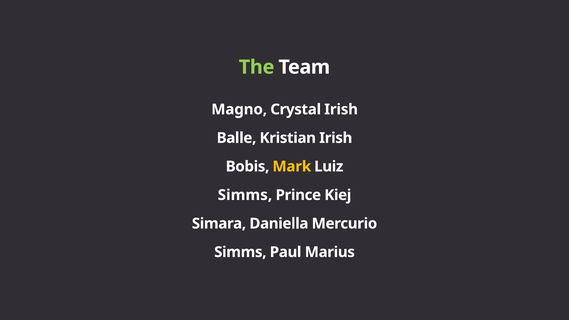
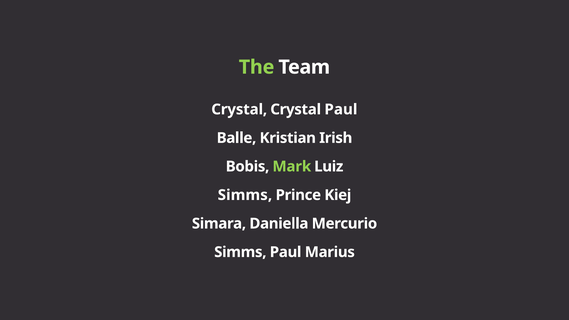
Magno: Magno -> Crystal (239, 109)
Crystal Irish: Irish -> Paul (341, 109)
Mark colour: yellow -> light green (292, 167)
